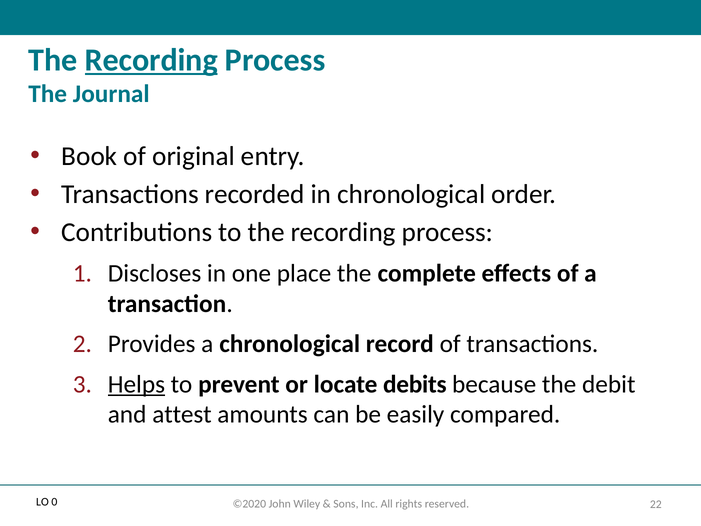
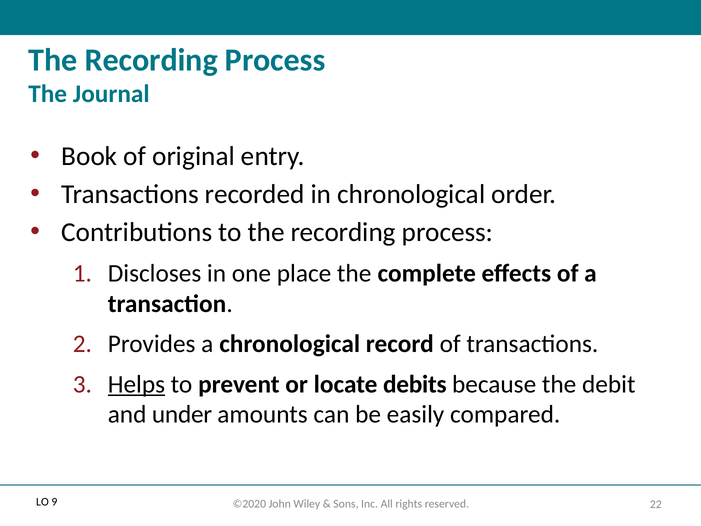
Recording underline: present -> none (151, 60)
attest: attest -> under (182, 414)
0: 0 -> 9 (54, 502)
